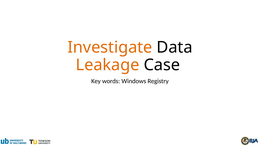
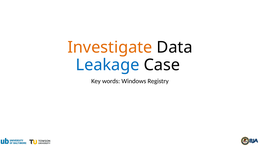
Leakage colour: orange -> blue (108, 65)
